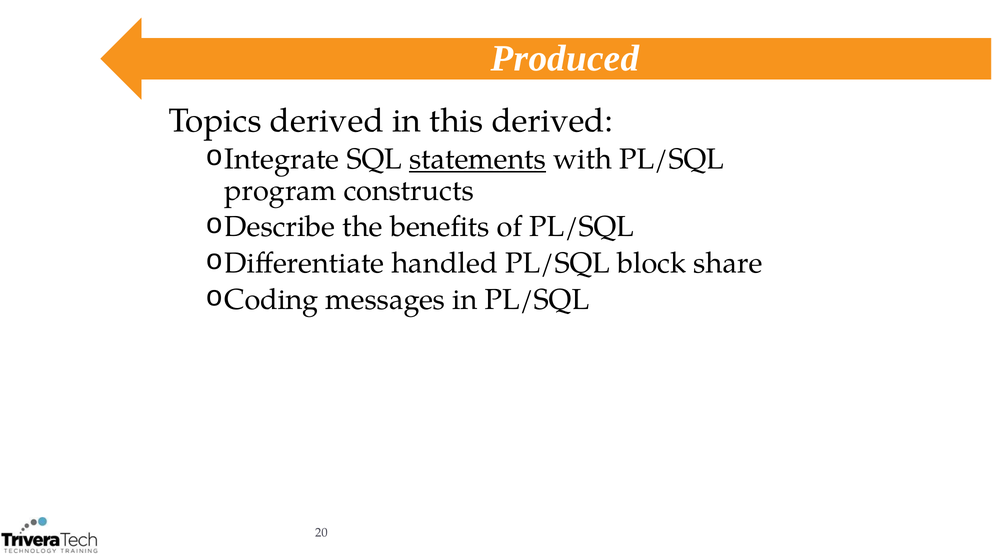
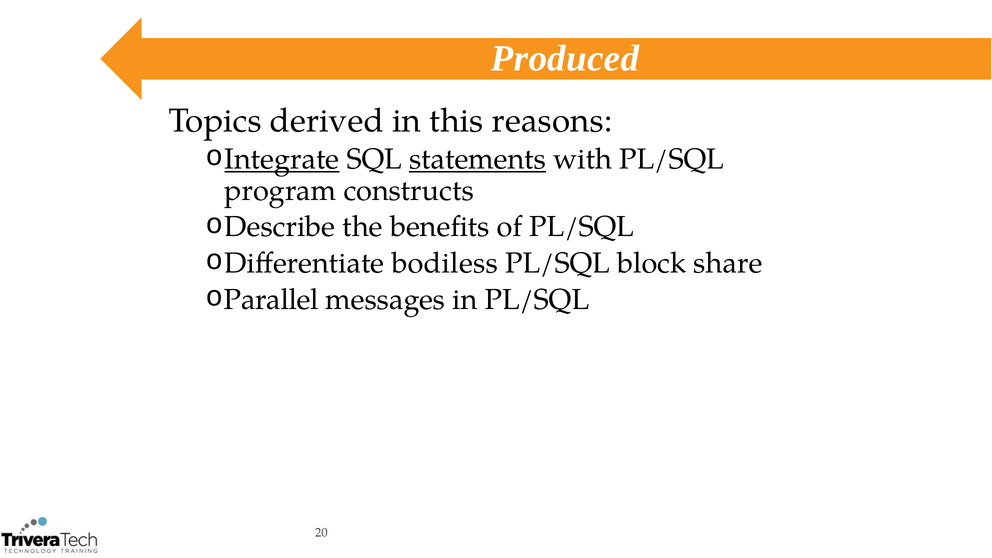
this derived: derived -> reasons (552, 121)
Integrate underline: none -> present (282, 159)
handled: handled -> bodiless (445, 263)
Coding: Coding -> Parallel (271, 300)
